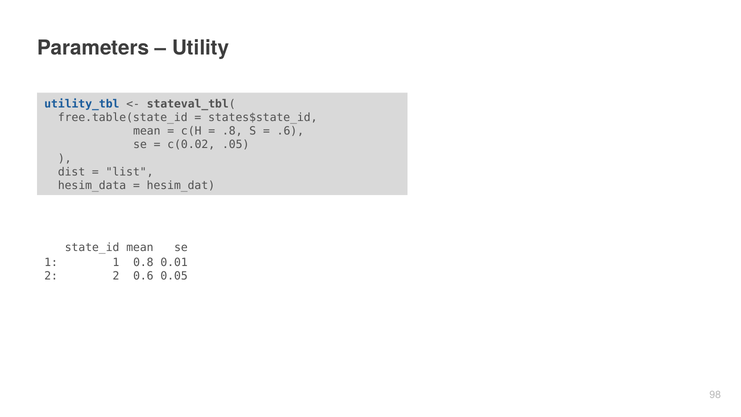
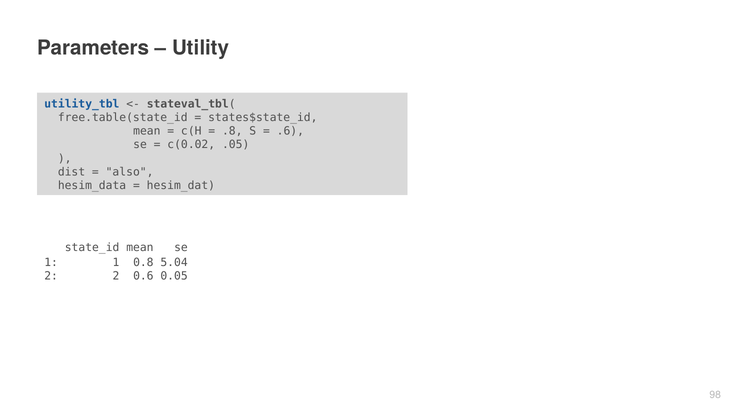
list: list -> also (130, 172)
0.01: 0.01 -> 5.04 (174, 262)
